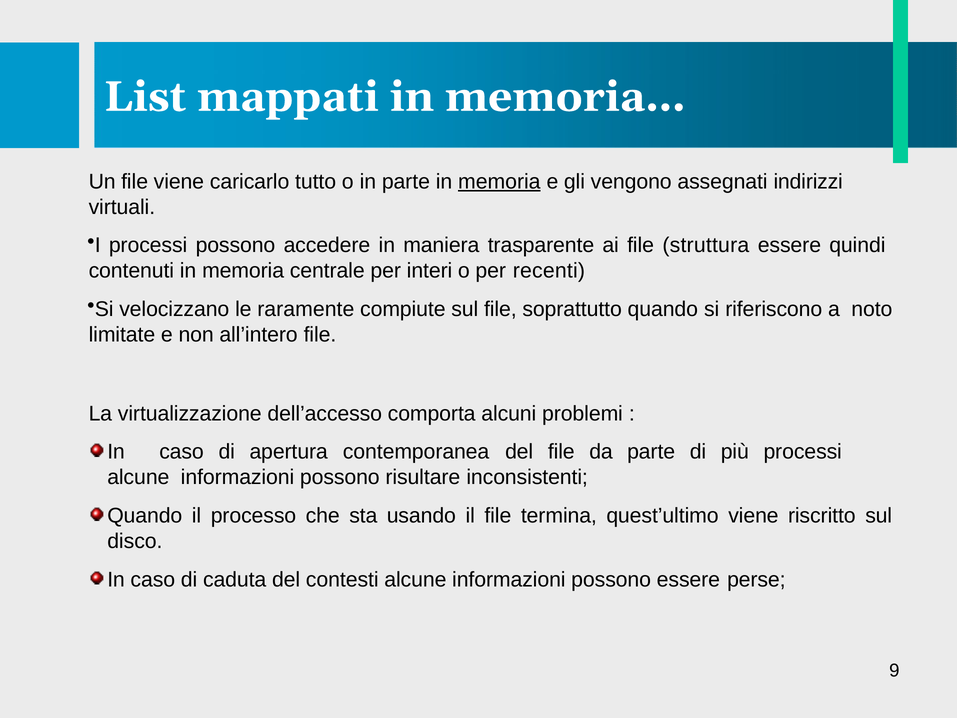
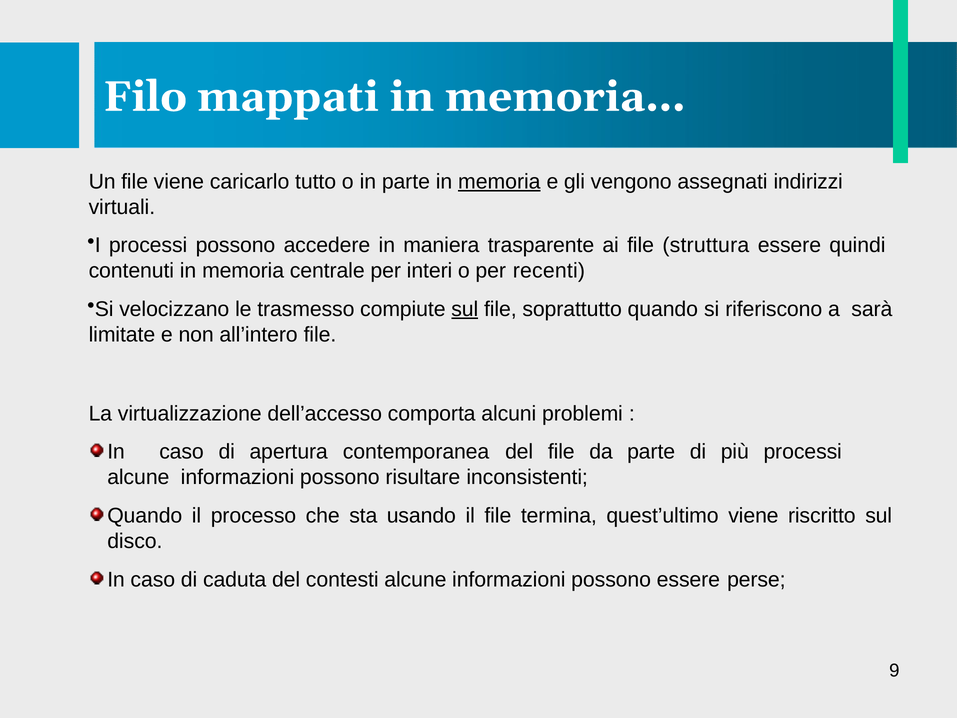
List: List -> Filo (145, 97)
raramente: raramente -> trasmesso (306, 309)
sul underline: none -> present (465, 309)
noto: noto -> sarà (872, 309)
